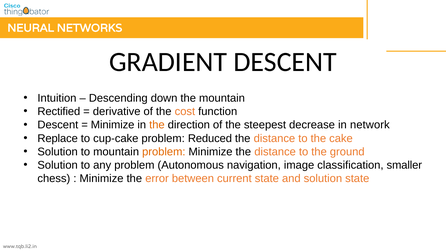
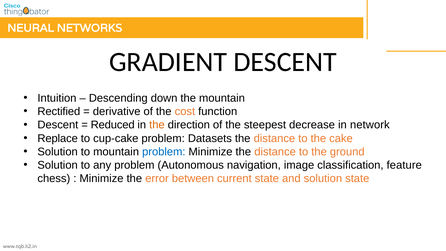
Minimize: Minimize -> Reduced (113, 125)
Reduced: Reduced -> Datasets (210, 138)
problem colour: orange -> blue (164, 152)
smaller: smaller -> feature (404, 165)
